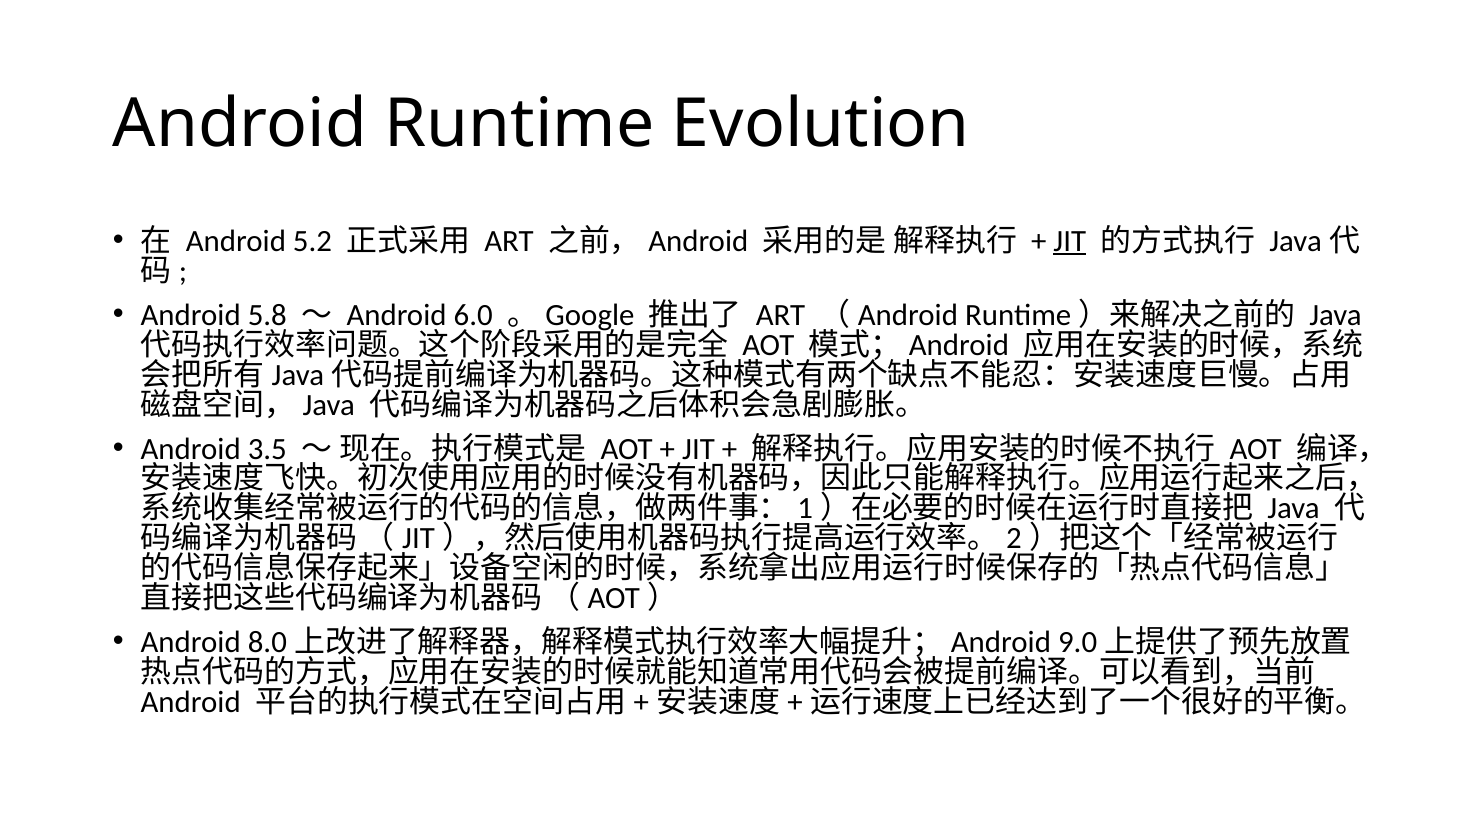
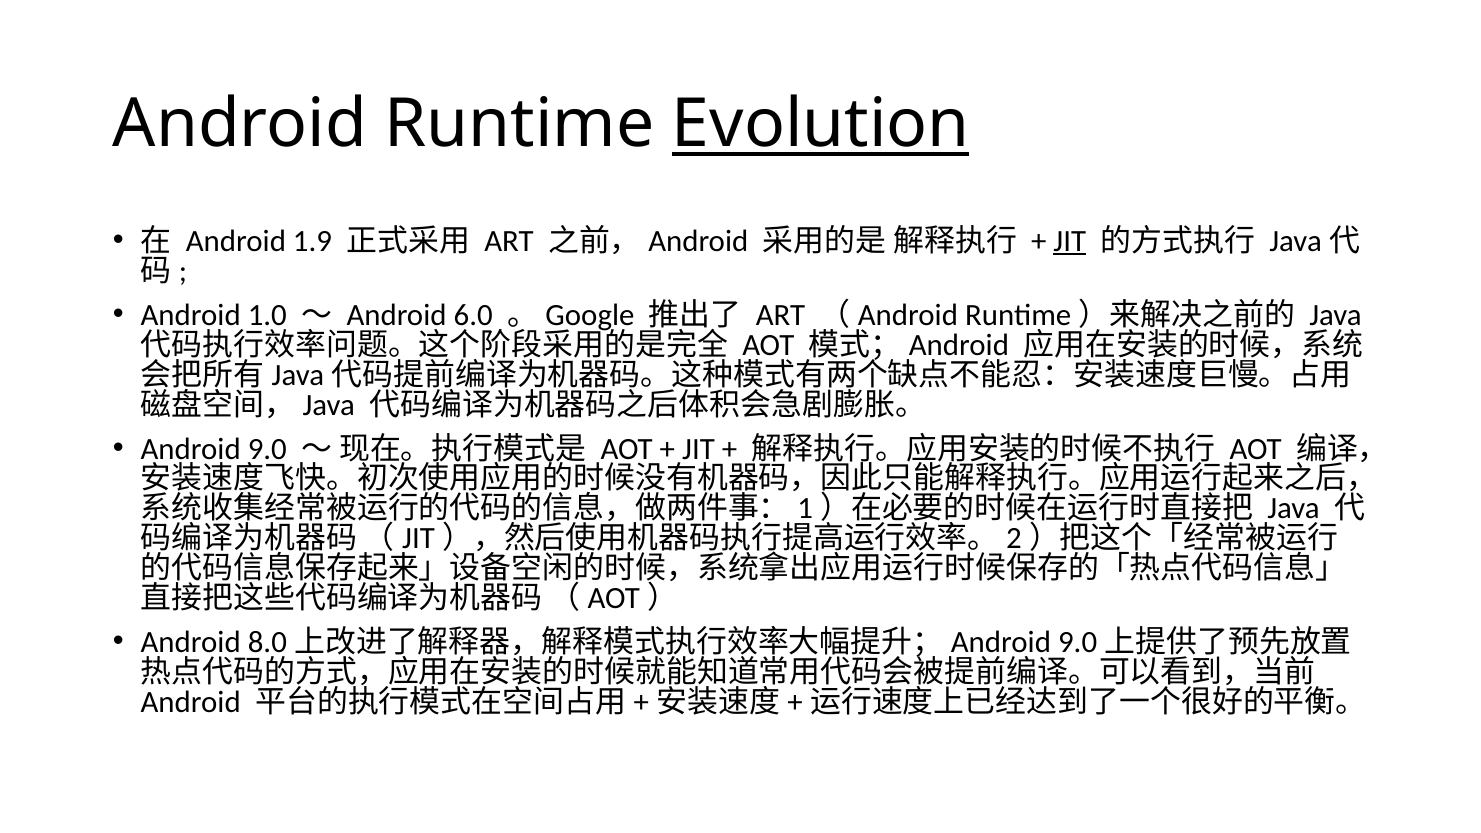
Evolution underline: none -> present (821, 124)
5.2: 5.2 -> 1.9 (312, 241)
5.8: 5.8 -> 1.0 (267, 315)
3.5: 3.5 -> 9.0 (267, 449)
